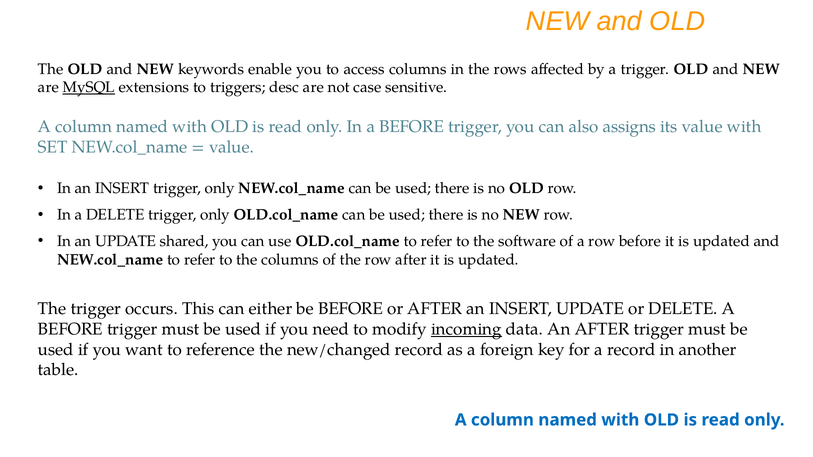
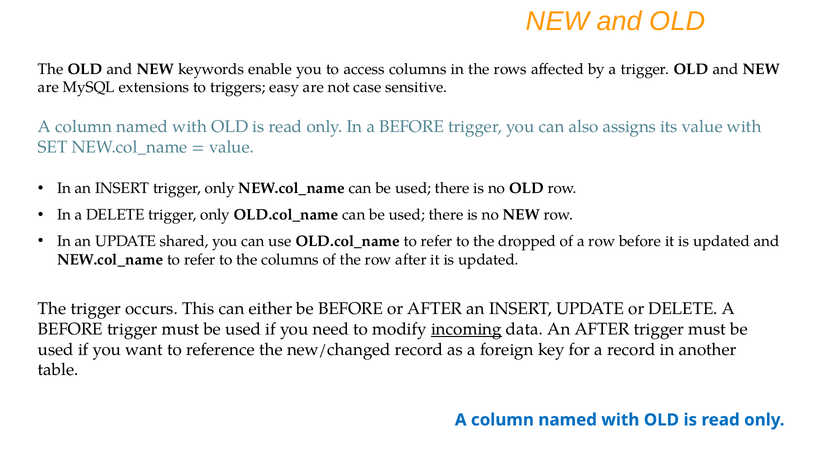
MySQL underline: present -> none (89, 87)
desc: desc -> easy (284, 87)
software: software -> dropped (527, 241)
